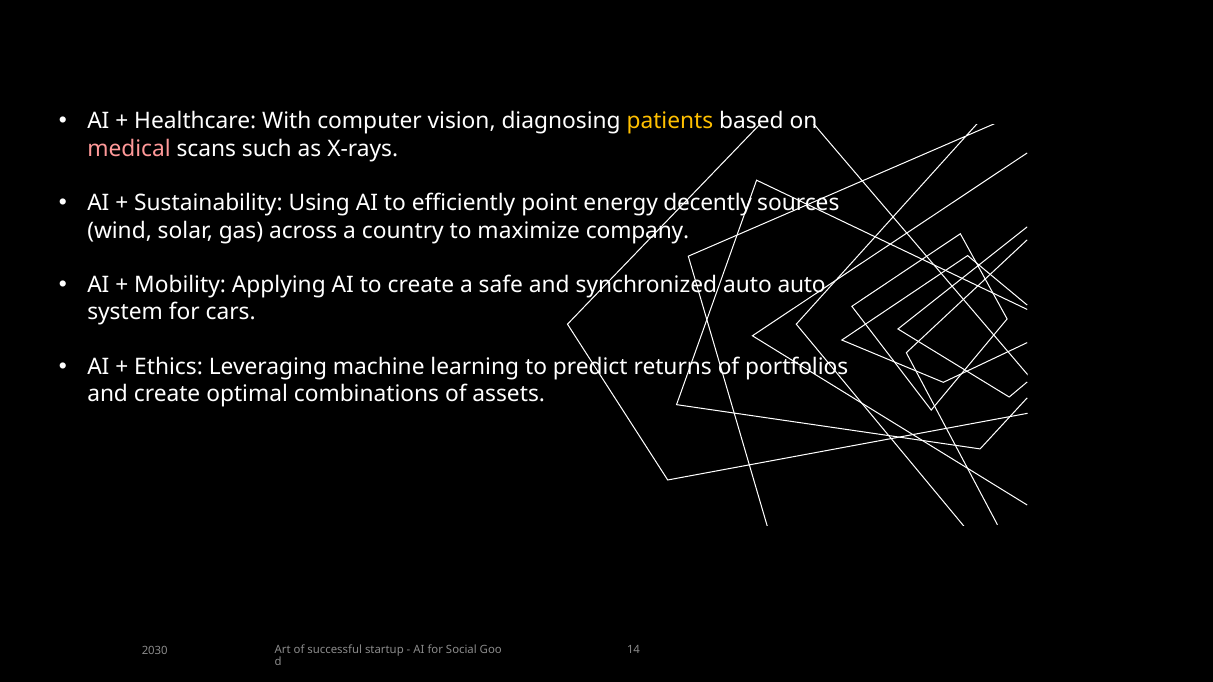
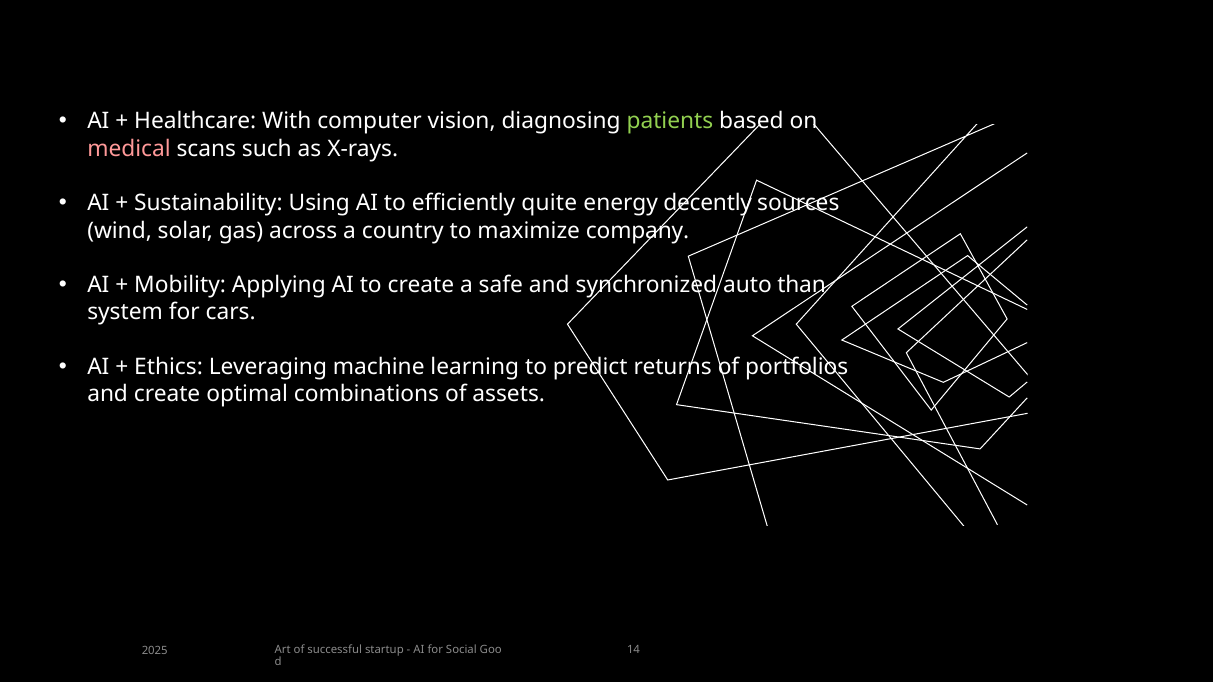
patients colour: yellow -> light green (670, 122)
point: point -> quite (549, 203)
auto auto: auto -> than (802, 285)
2030: 2030 -> 2025 (155, 651)
